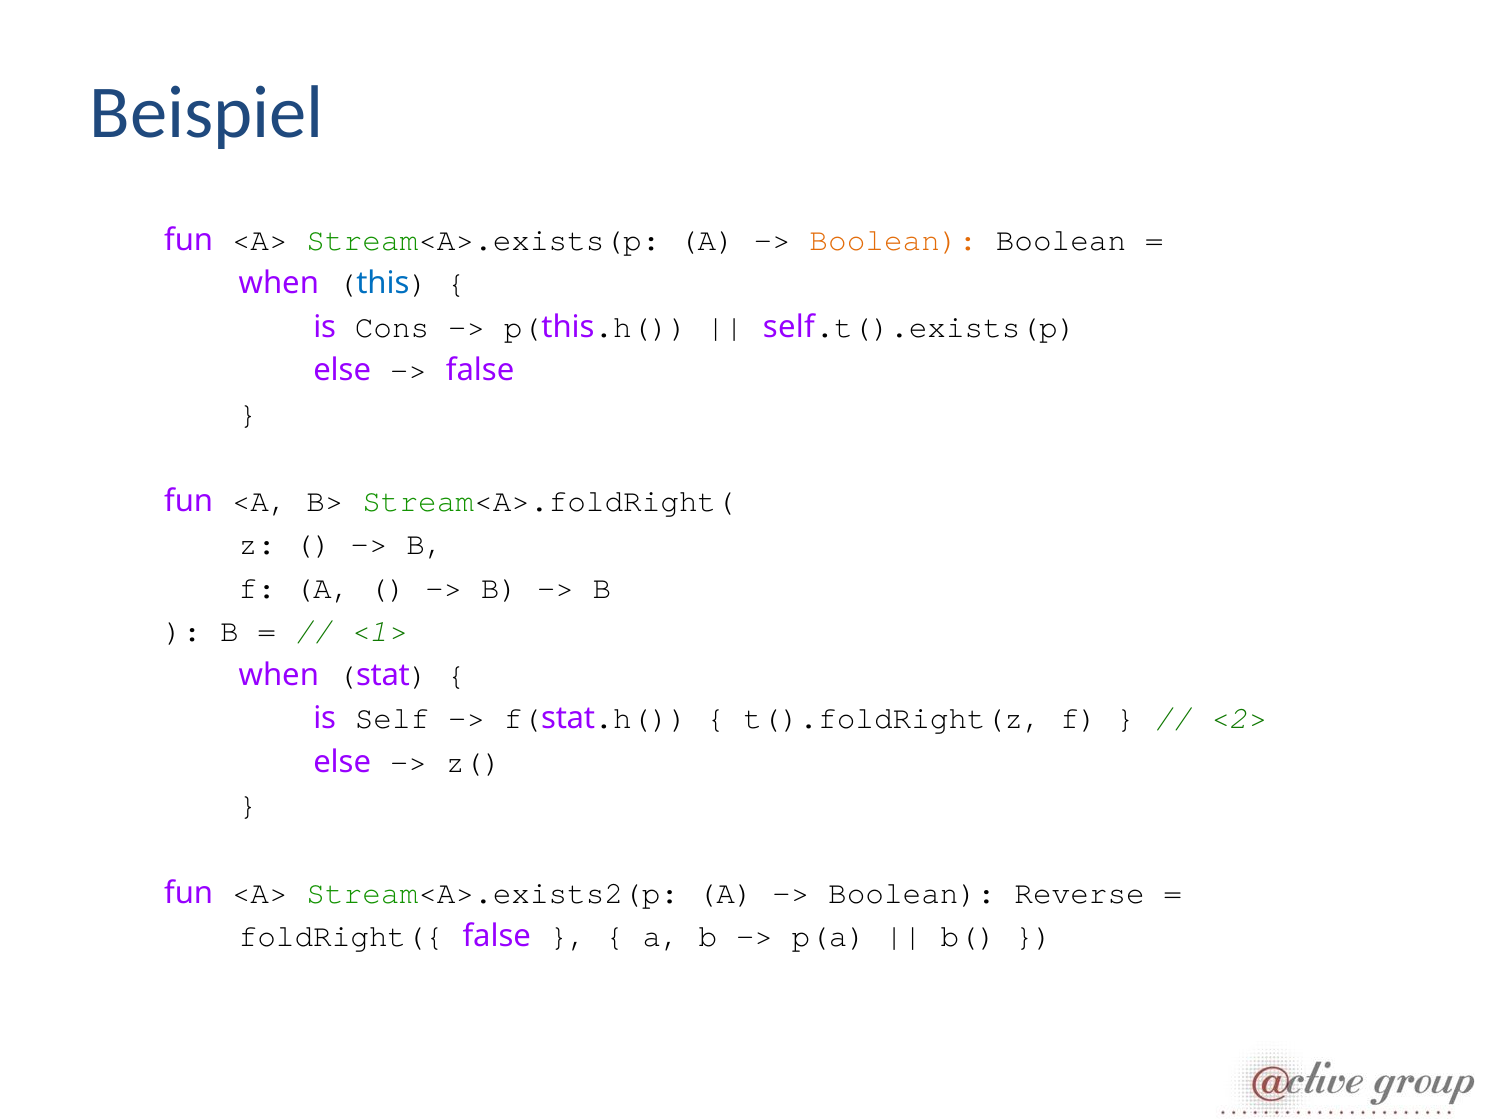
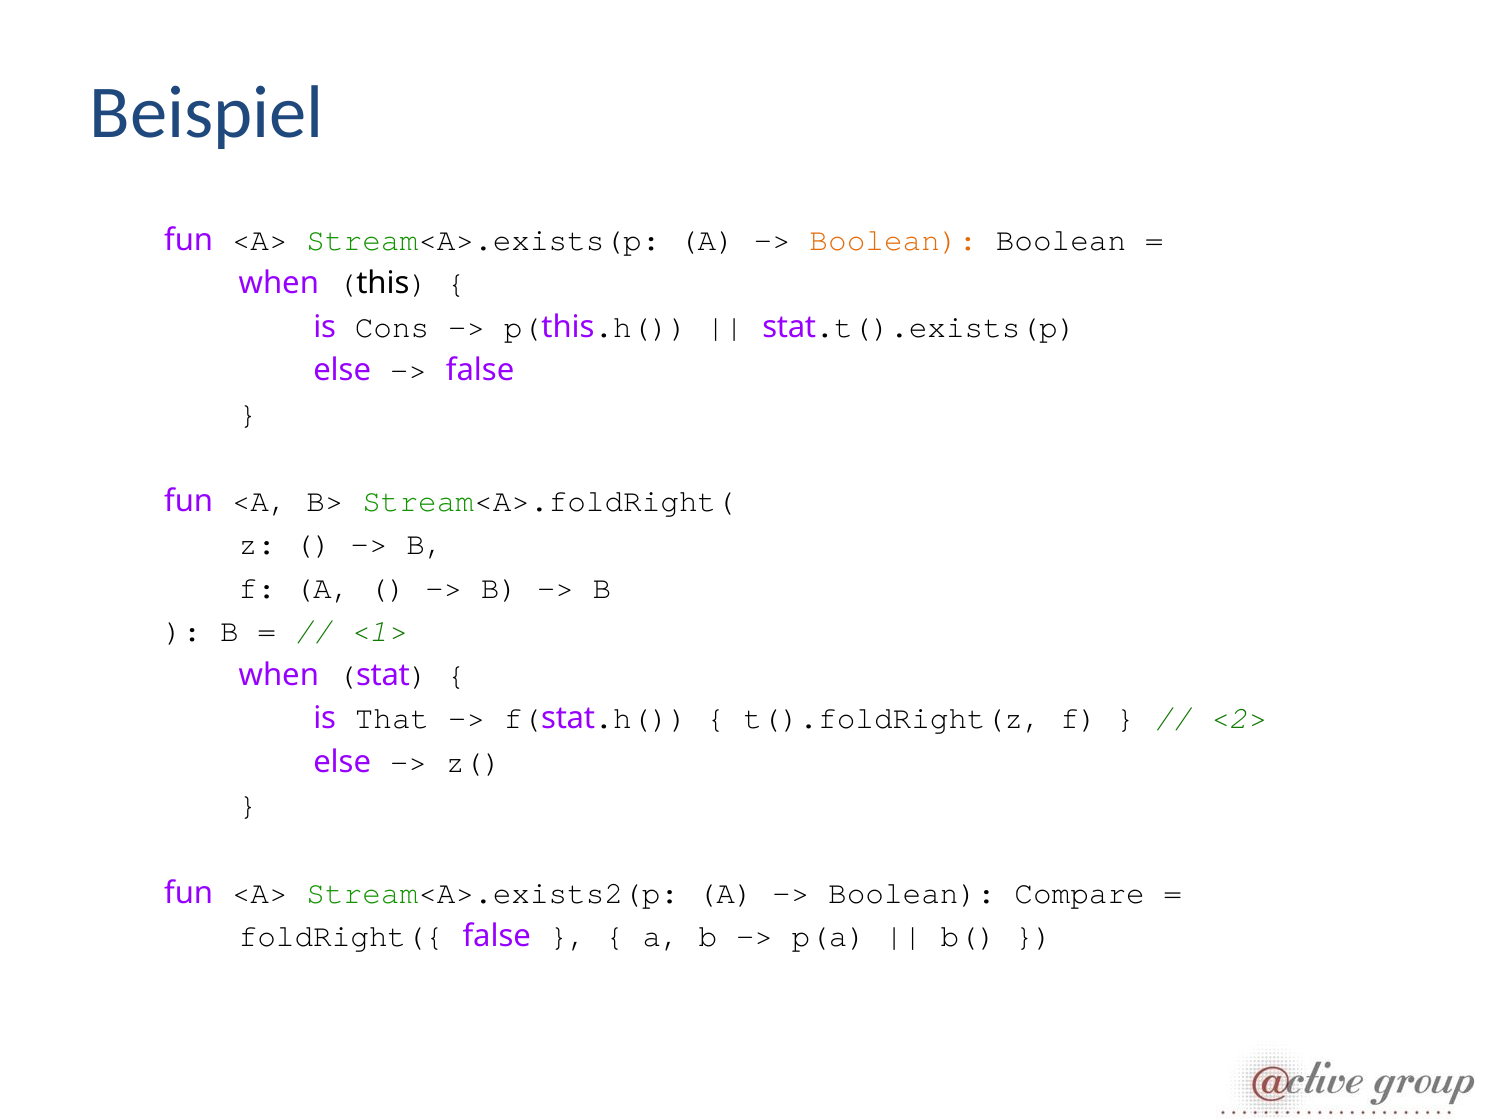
this colour: blue -> black (383, 283)
self: self -> stat (789, 327)
is Self: Self -> That (392, 719)
Reverse: Reverse -> Compare (1080, 893)
